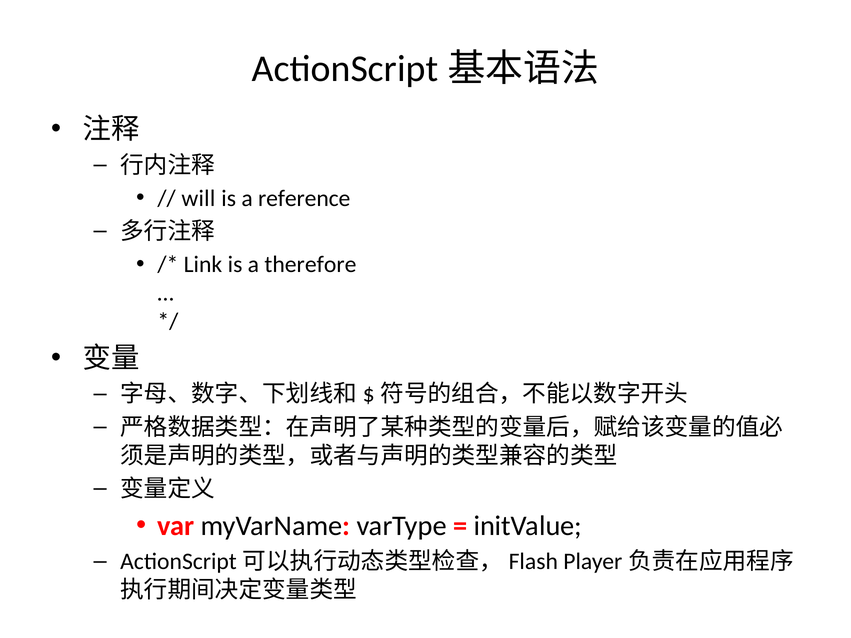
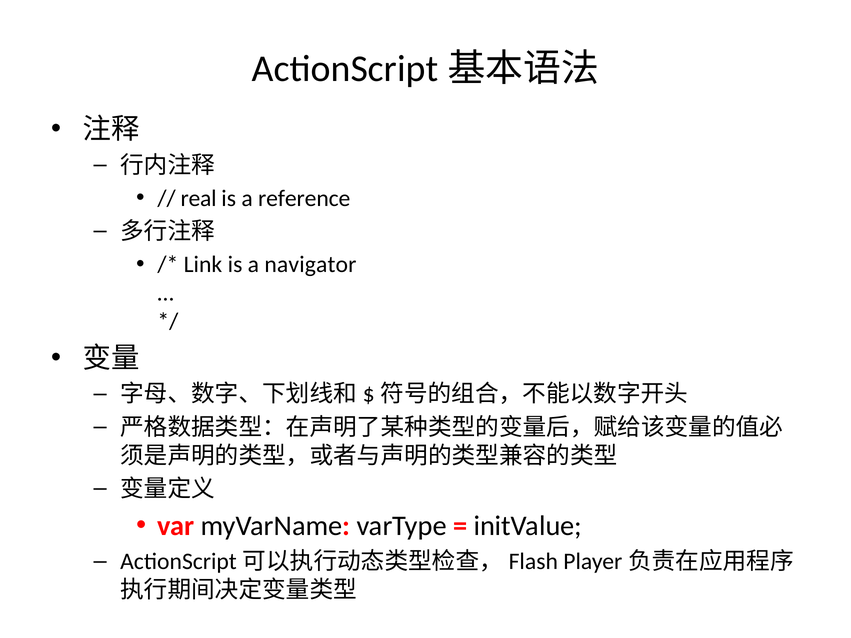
will: will -> real (199, 198)
therefore: therefore -> navigator (310, 265)
